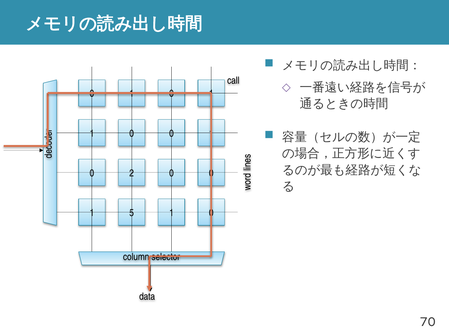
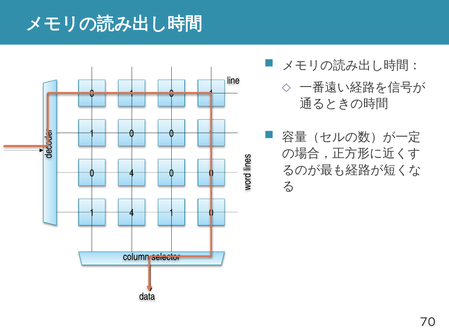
call: call -> line (233, 81)
0 2: 2 -> 4 (132, 173)
1 5: 5 -> 4 (132, 213)
